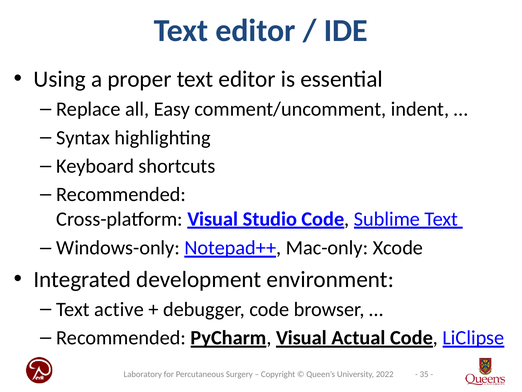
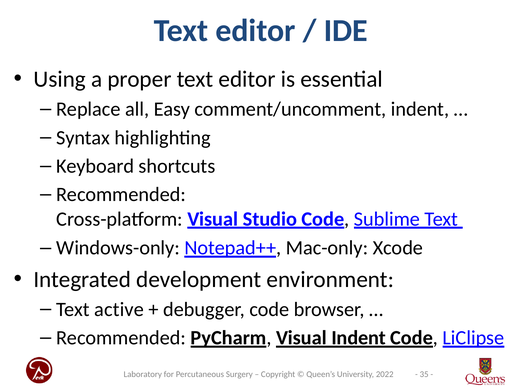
Visual Actual: Actual -> Indent (359, 337)
